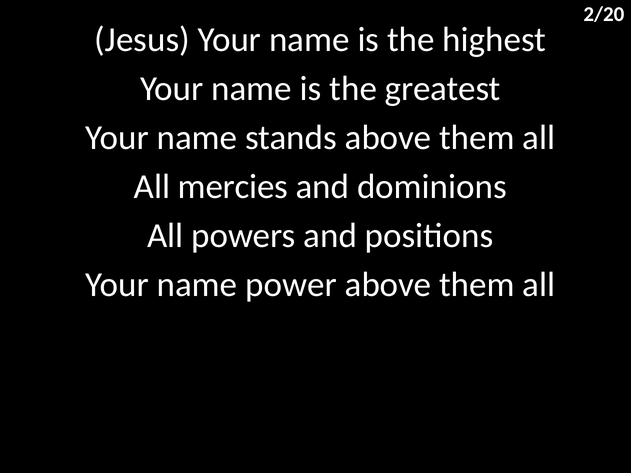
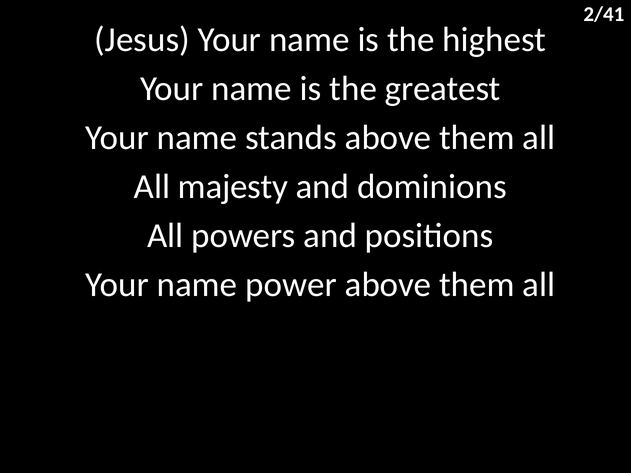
2/20: 2/20 -> 2/41 (604, 14)
mercies: mercies -> majesty (233, 187)
